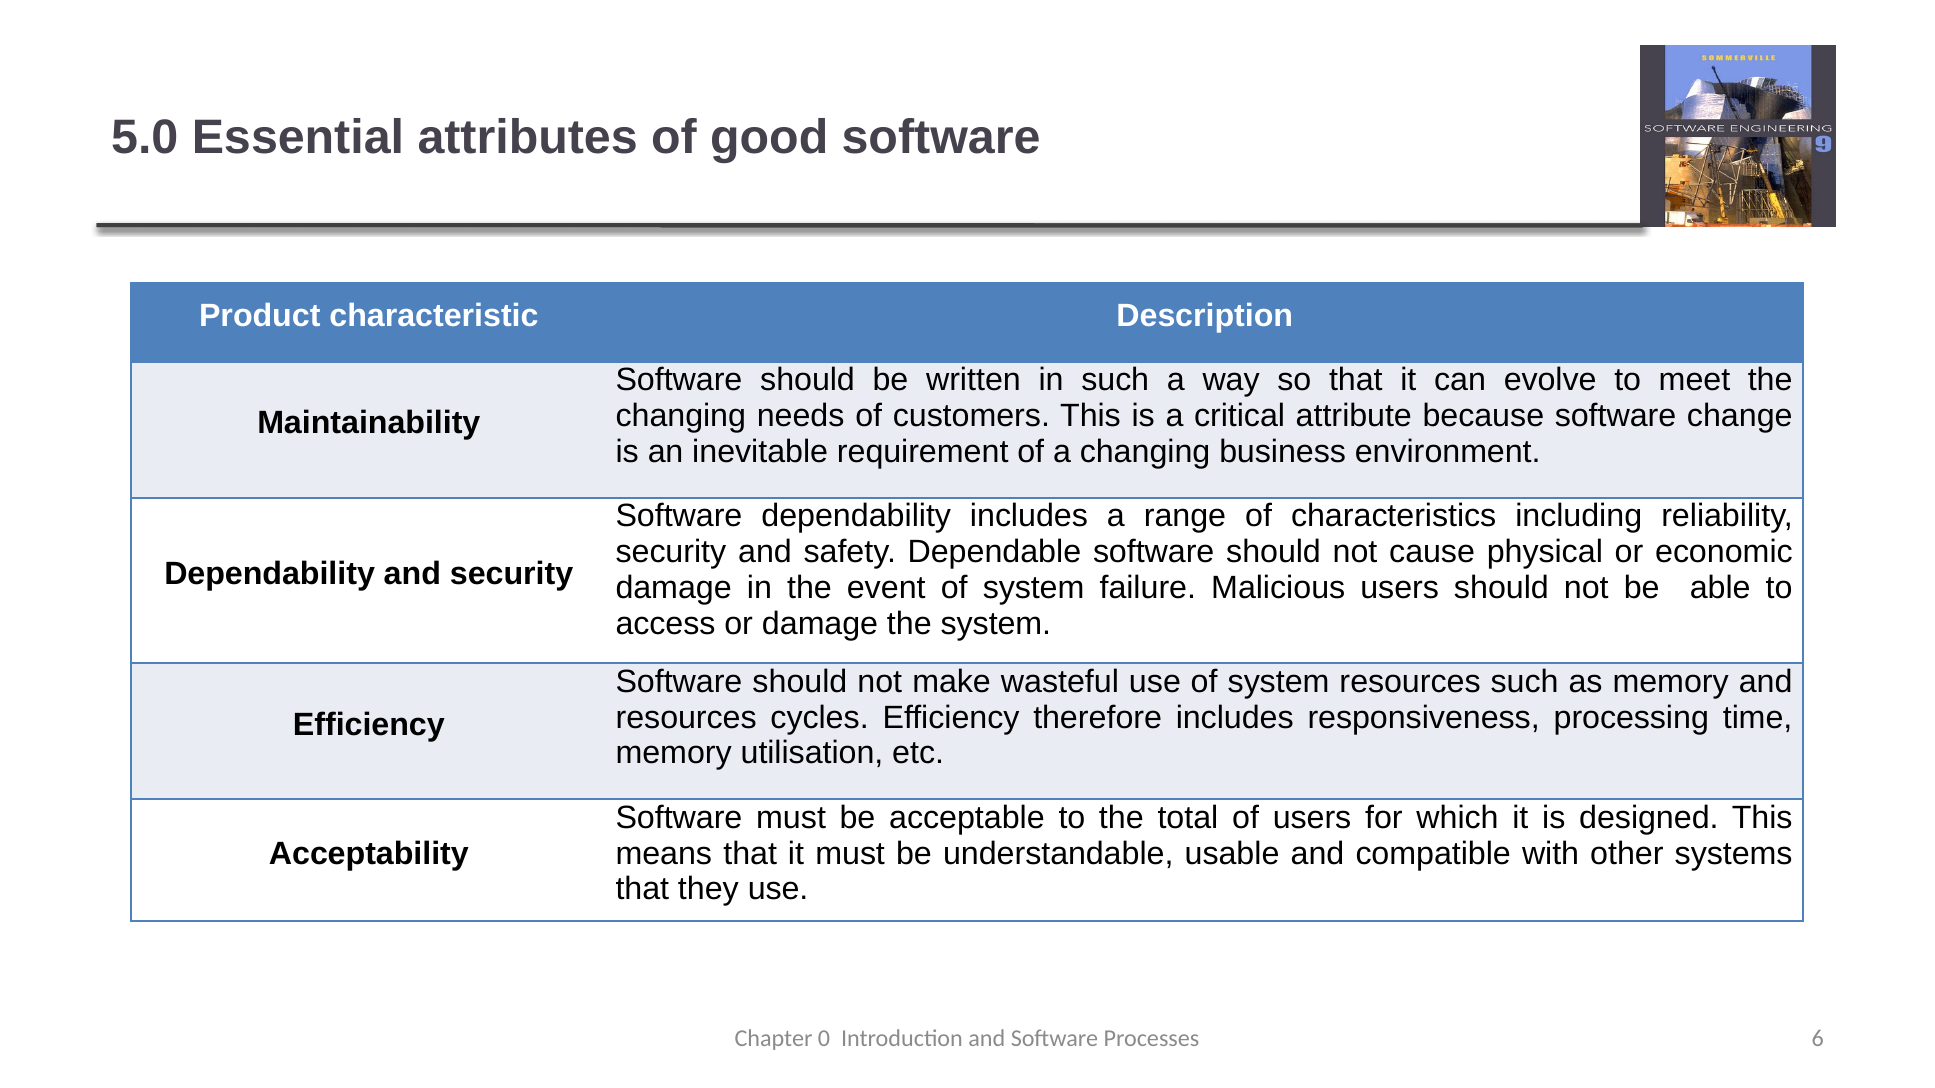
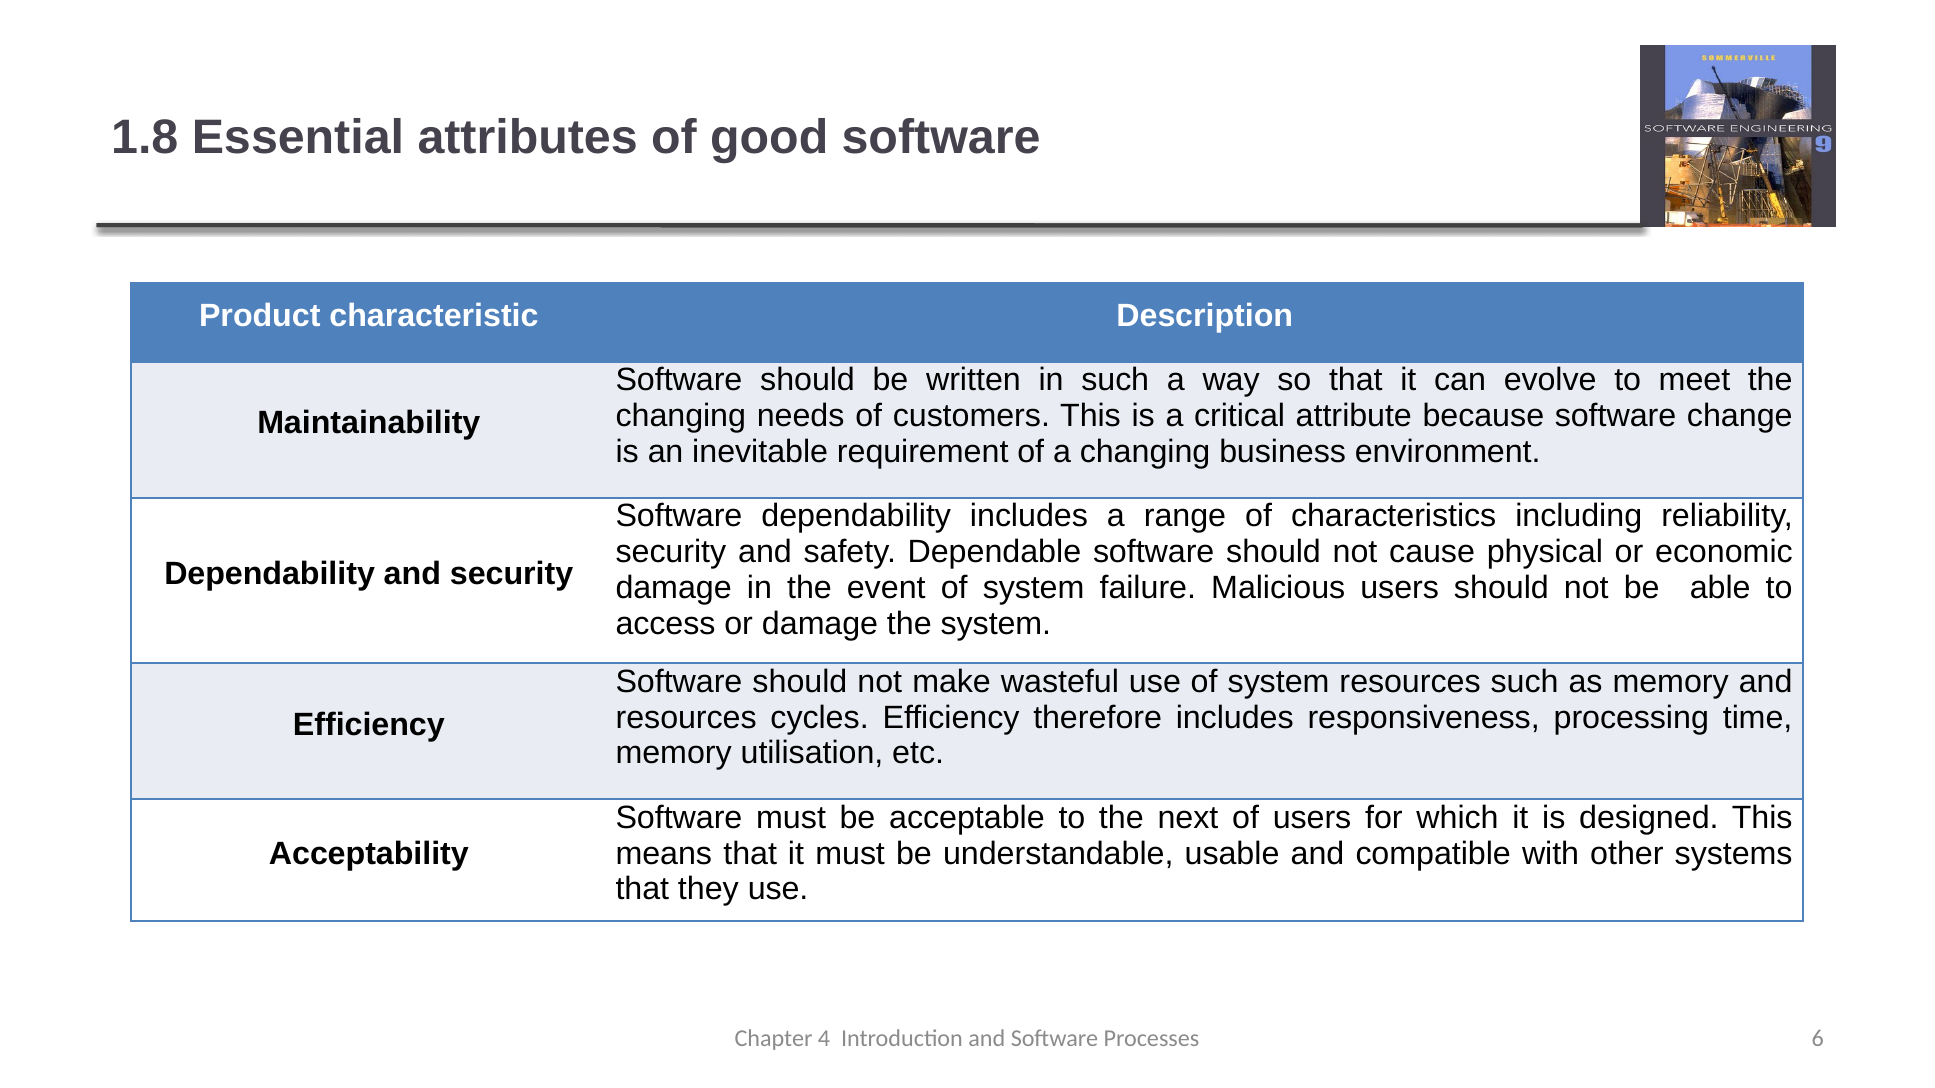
5.0: 5.0 -> 1.8 (145, 138)
total: total -> next (1188, 818)
0: 0 -> 4 (824, 1039)
